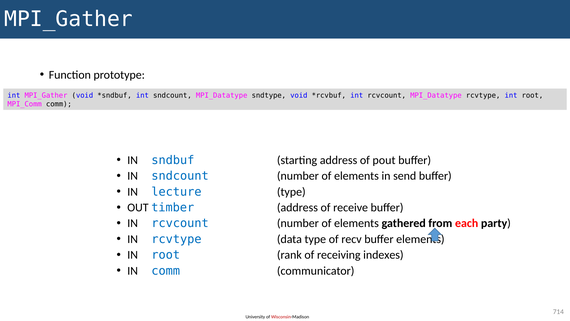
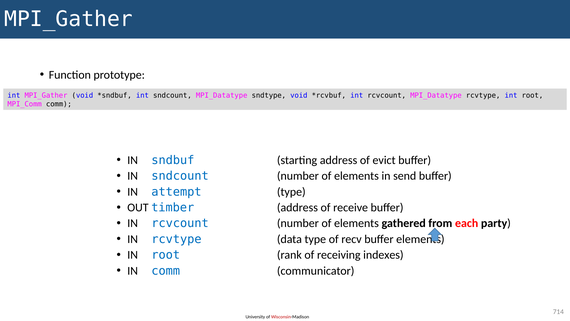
pout: pout -> evict (384, 160)
lecture: lecture -> attempt (176, 192)
